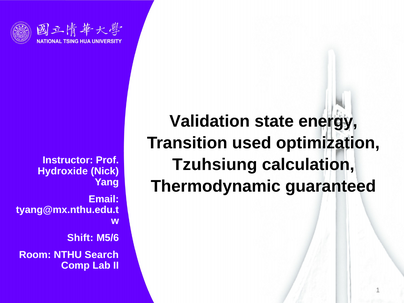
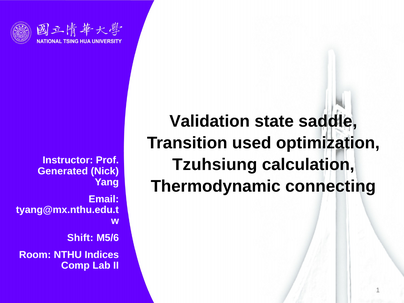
energy: energy -> saddle (328, 121)
Hydroxide: Hydroxide -> Generated (63, 171)
guaranteed: guaranteed -> connecting (331, 186)
Search: Search -> Indices (102, 255)
